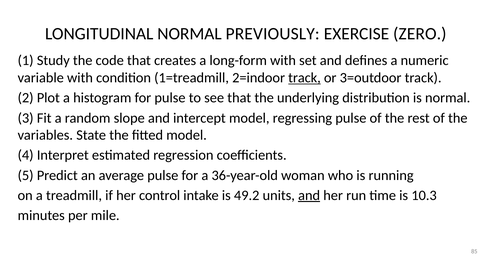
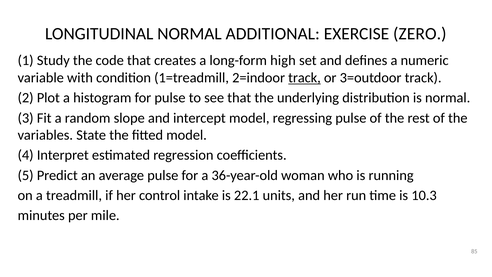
PREVIOUSLY: PREVIOUSLY -> ADDITIONAL (273, 34)
long-form with: with -> high (283, 61)
49.2: 49.2 -> 22.1 (247, 195)
and underline: present -> none (309, 195)
